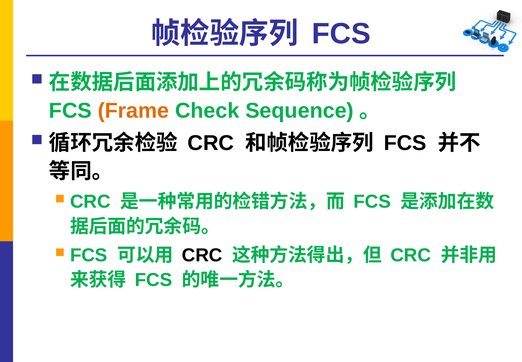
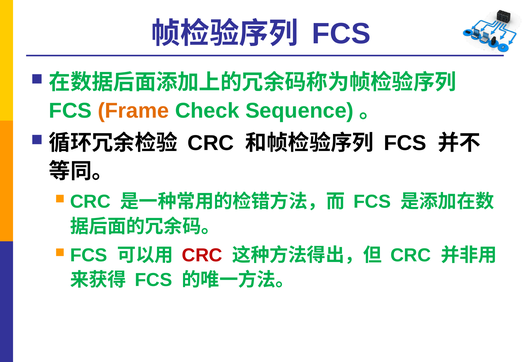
CRC colour: black -> red (202, 255)
